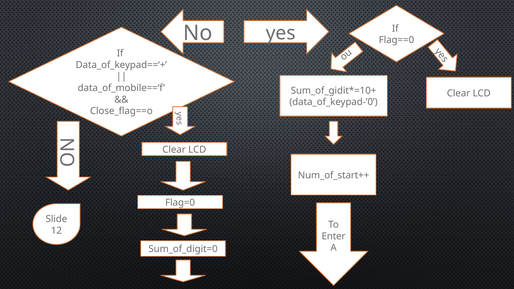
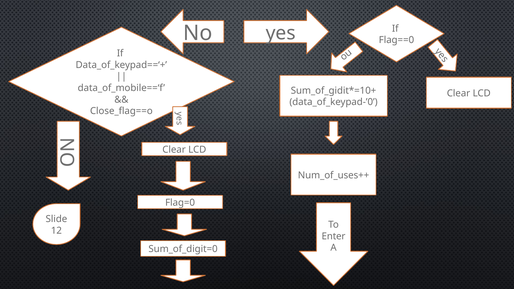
Num_of_start++: Num_of_start++ -> Num_of_uses++ (334, 175)
